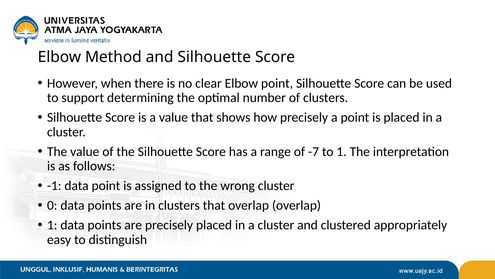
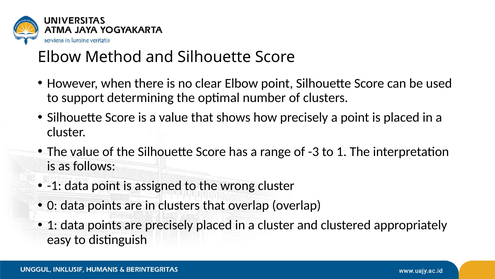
-7: -7 -> -3 (314, 151)
